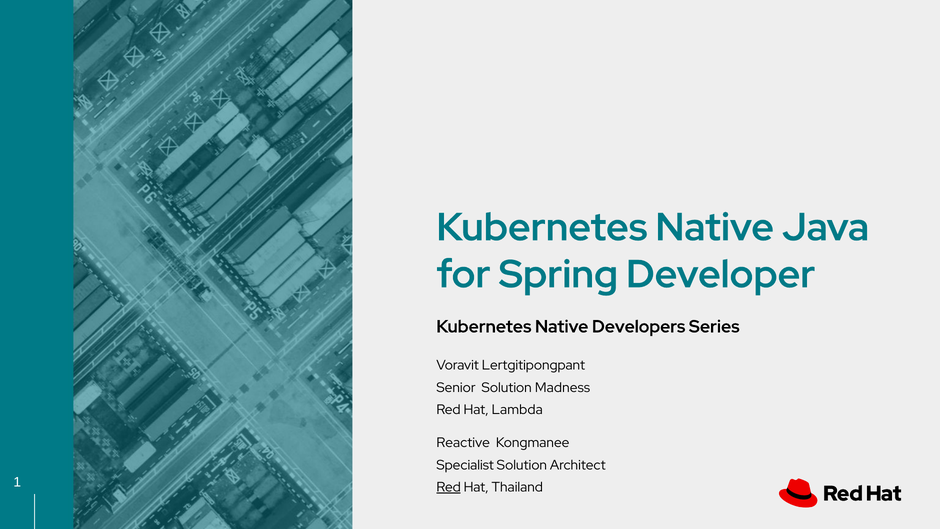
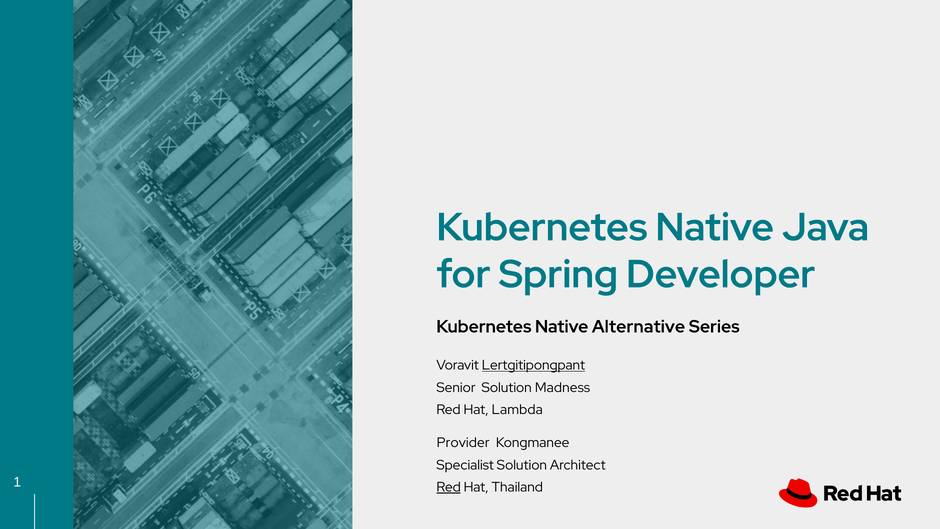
Developers: Developers -> Alternative (639, 326)
Lertgitipongpant underline: none -> present (533, 365)
Reactive: Reactive -> Provider (463, 443)
